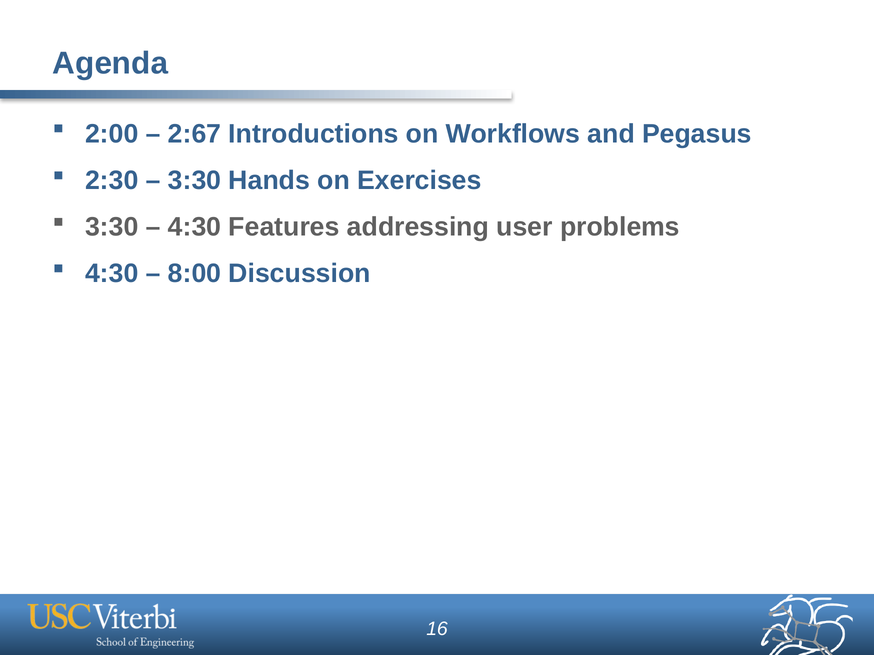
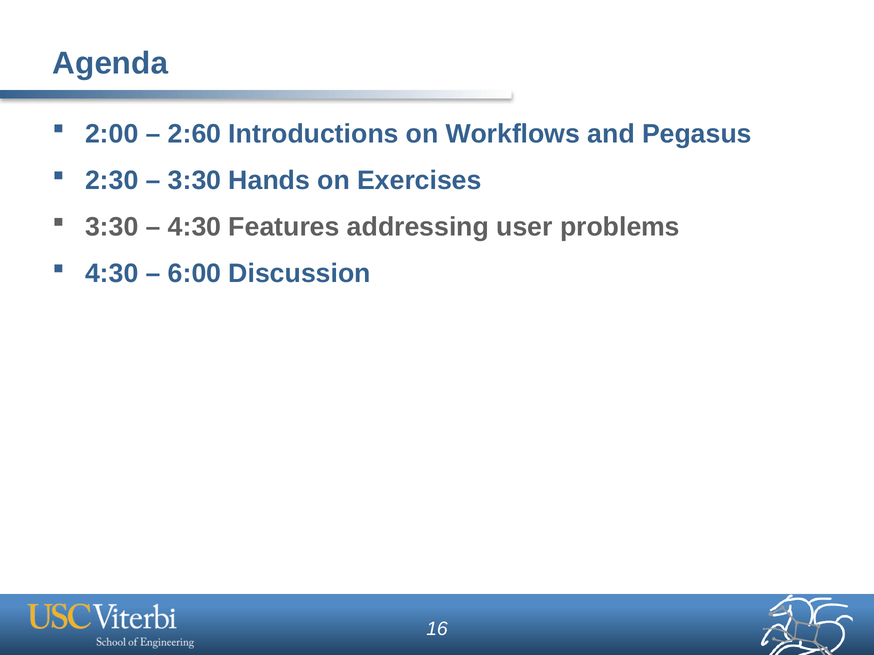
2:67: 2:67 -> 2:60 (195, 134)
8:00: 8:00 -> 6:00 (195, 274)
